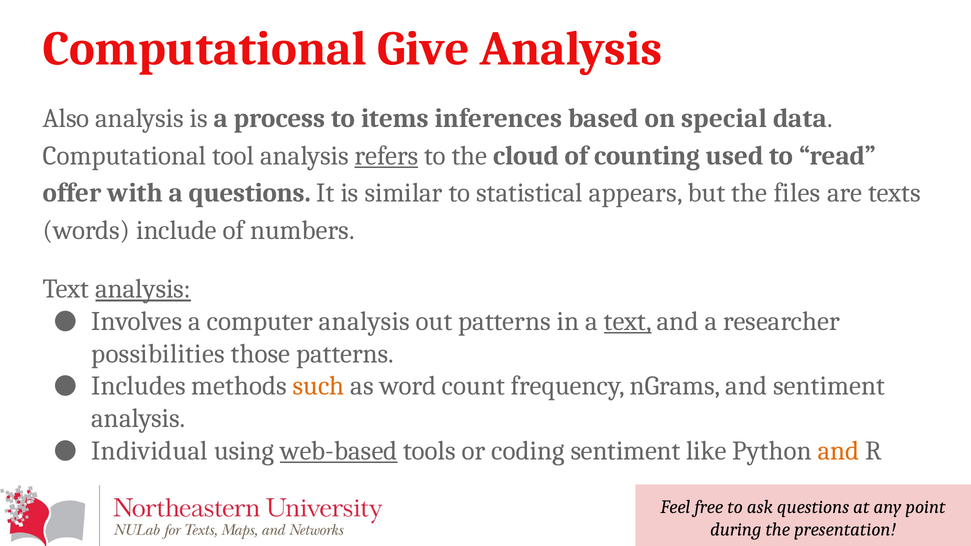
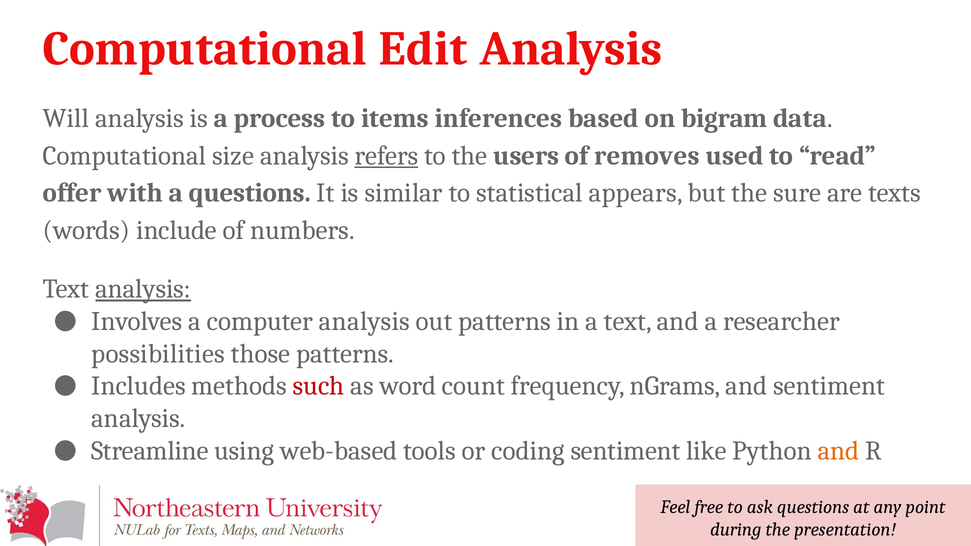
Give: Give -> Edit (423, 49)
Also: Also -> Will (66, 119)
special: special -> bigram (724, 119)
tool: tool -> size (233, 156)
cloud: cloud -> users (526, 156)
counting: counting -> removes (647, 156)
files: files -> sure (797, 193)
text underline: present -> none (628, 321)
such colour: orange -> red (319, 386)
Individual: Individual -> Streamline (150, 451)
web-based underline: present -> none (339, 451)
